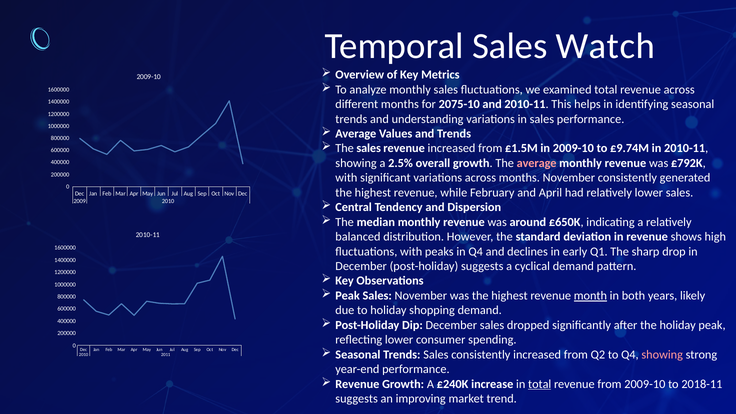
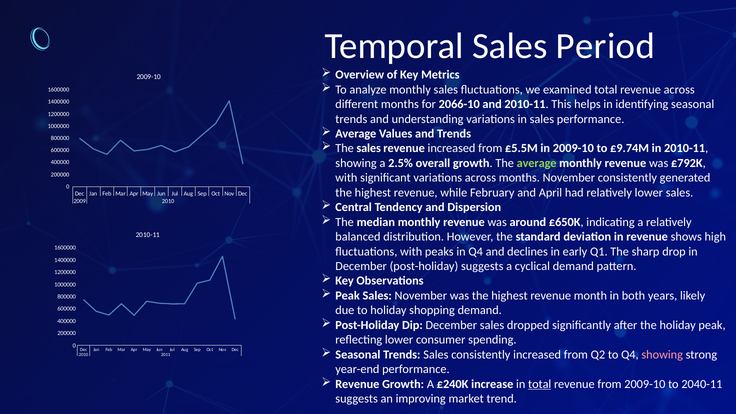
Watch: Watch -> Period (605, 46)
2075-10: 2075-10 -> 2066-10 (459, 104)
£1.5M: £1.5M -> £5.5M (521, 148)
average colour: pink -> light green (537, 163)
month underline: present -> none (590, 296)
2018-11: 2018-11 -> 2040-11 (702, 384)
